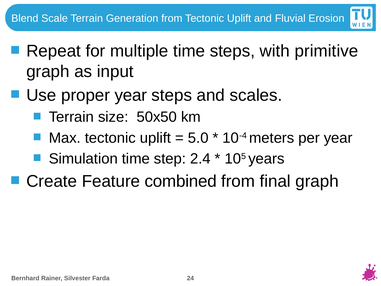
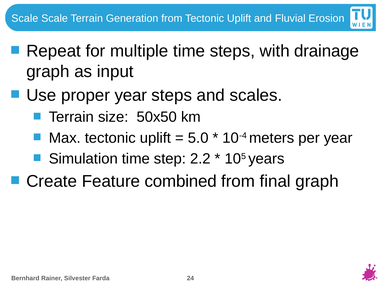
Blend: Blend -> Scale (25, 18)
primitive: primitive -> drainage (327, 51)
2.4: 2.4 -> 2.2 (200, 159)
